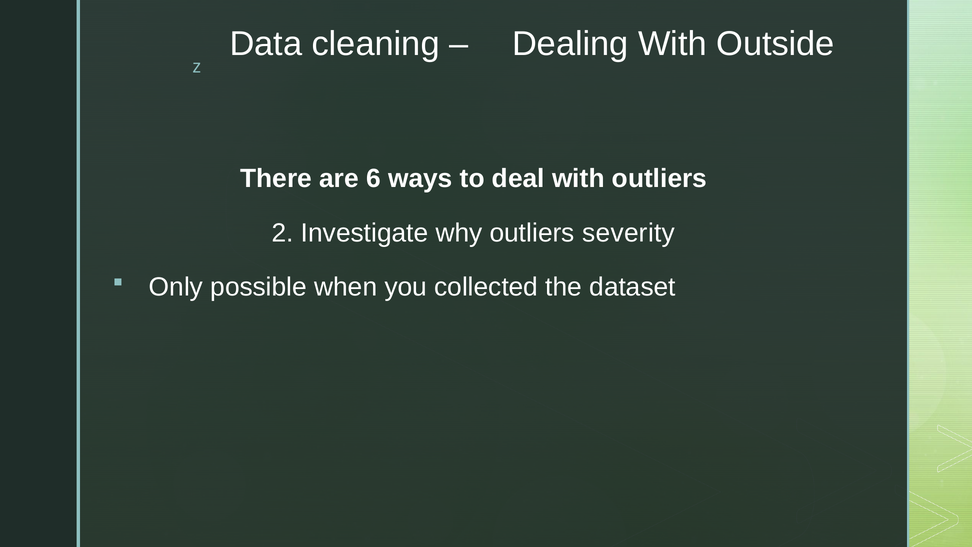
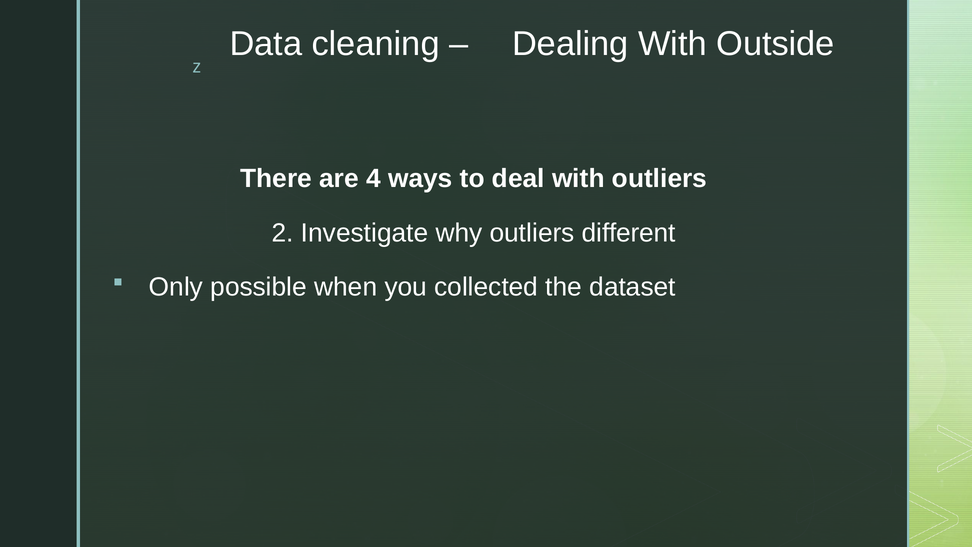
6: 6 -> 4 (373, 179)
severity: severity -> different (629, 233)
